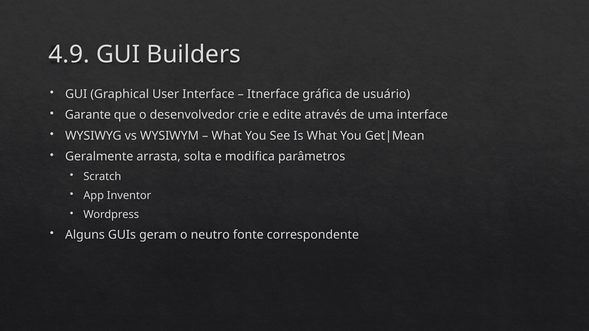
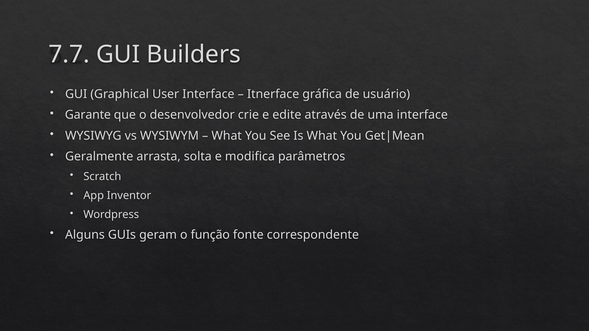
4.9: 4.9 -> 7.7 (69, 55)
neutro: neutro -> função (210, 235)
